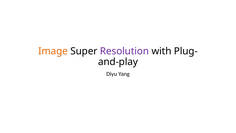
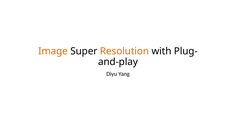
Resolution colour: purple -> orange (124, 51)
